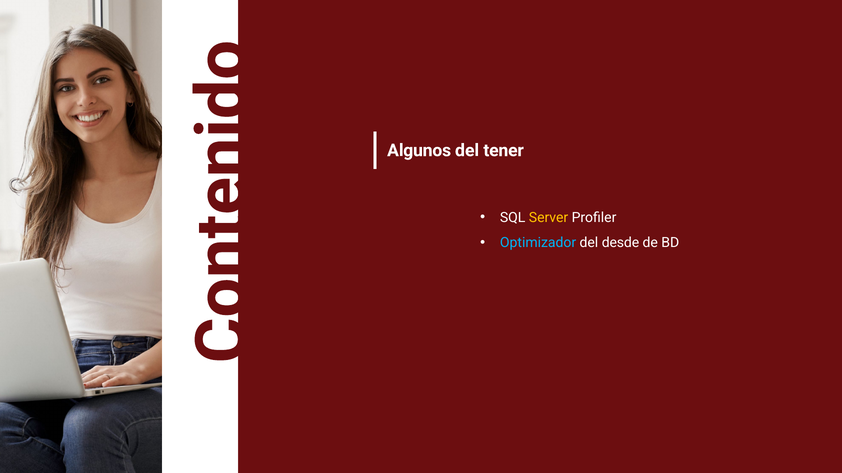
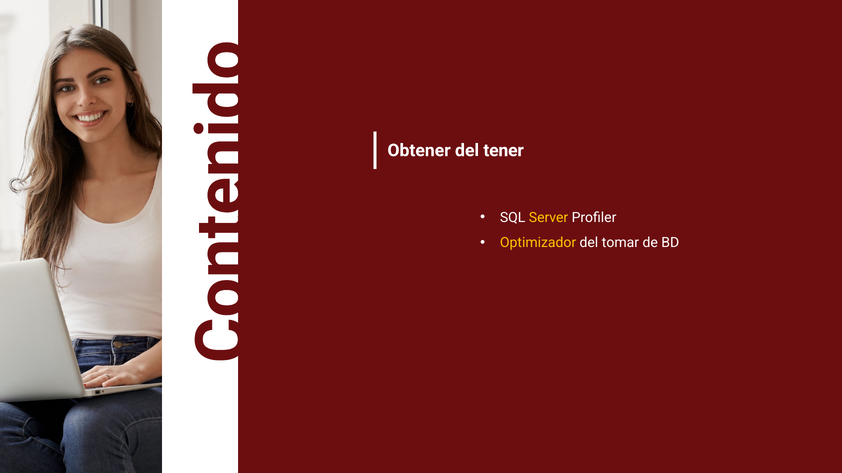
Algunos: Algunos -> Obtener (419, 151)
Optimizador colour: light blue -> yellow (538, 243)
desde: desde -> tomar (620, 243)
